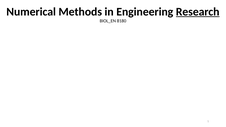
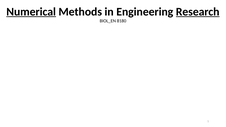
Numerical underline: none -> present (31, 12)
